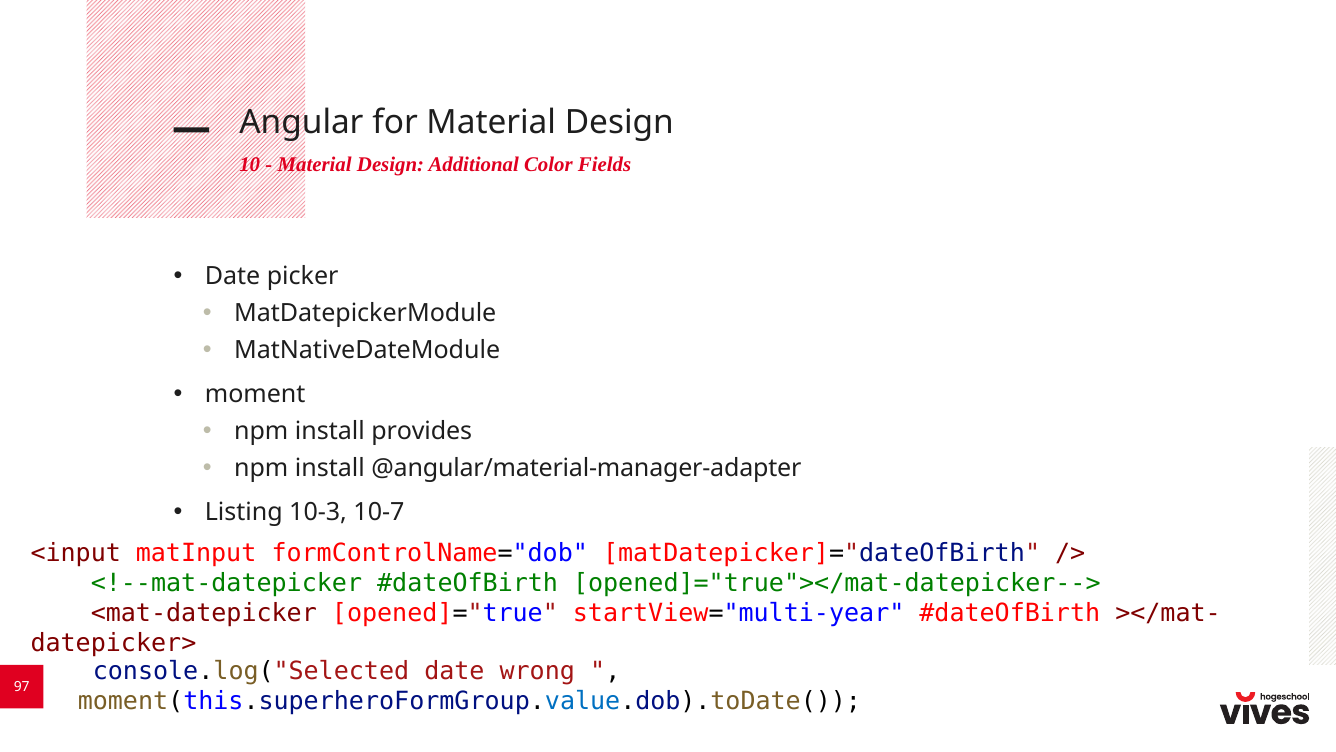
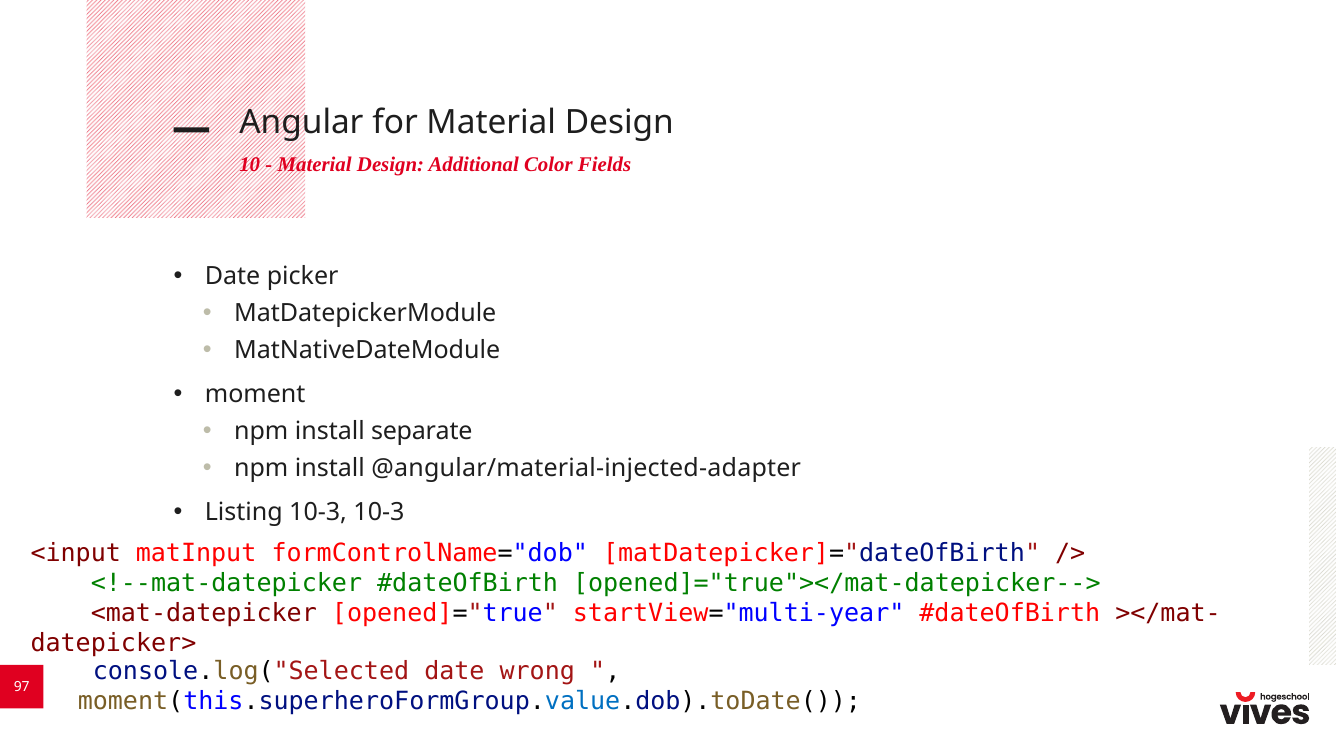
provides: provides -> separate (422, 431)
@angular/material-manager-adapter: @angular/material-manager-adapter -> @angular/material-injected-adapter (586, 468)
10-3 10-7: 10-7 -> 10-3 (379, 512)
